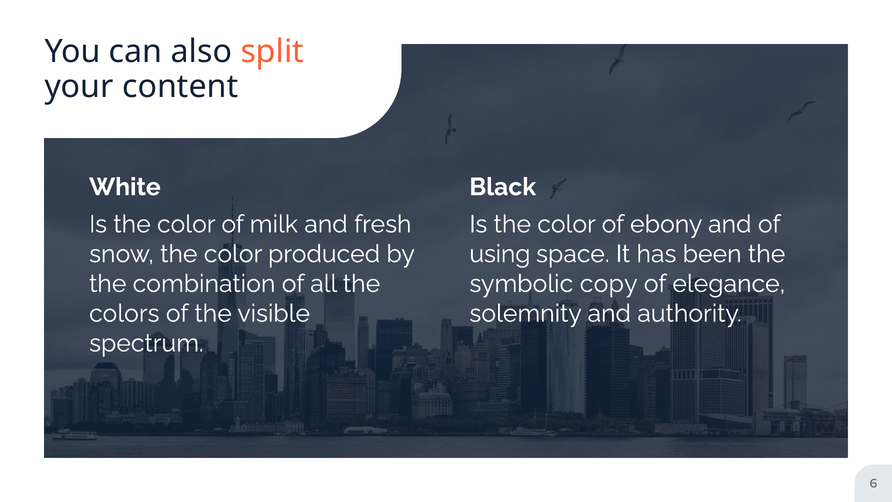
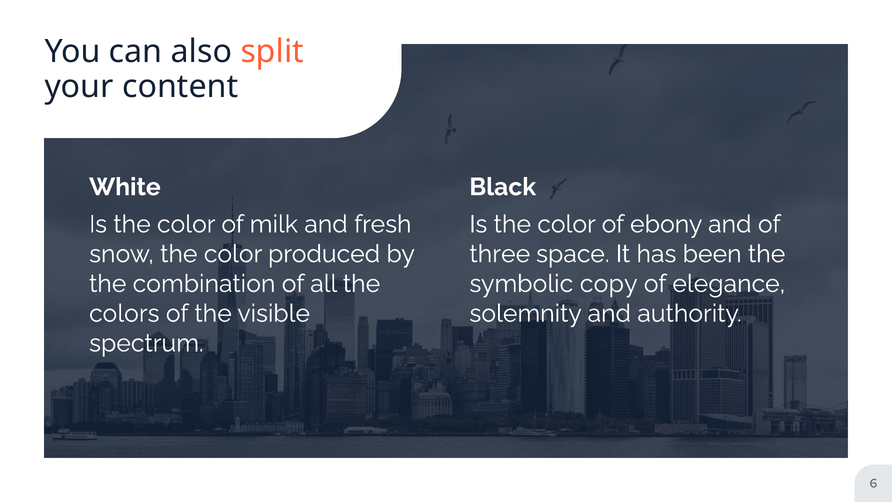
using: using -> three (500, 254)
